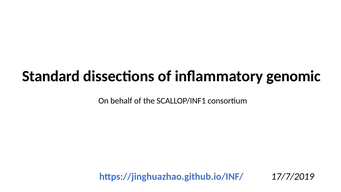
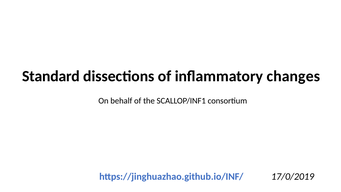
genomic: genomic -> changes (293, 76)
17/7/2019: 17/7/2019 -> 17/0/2019 (293, 176)
